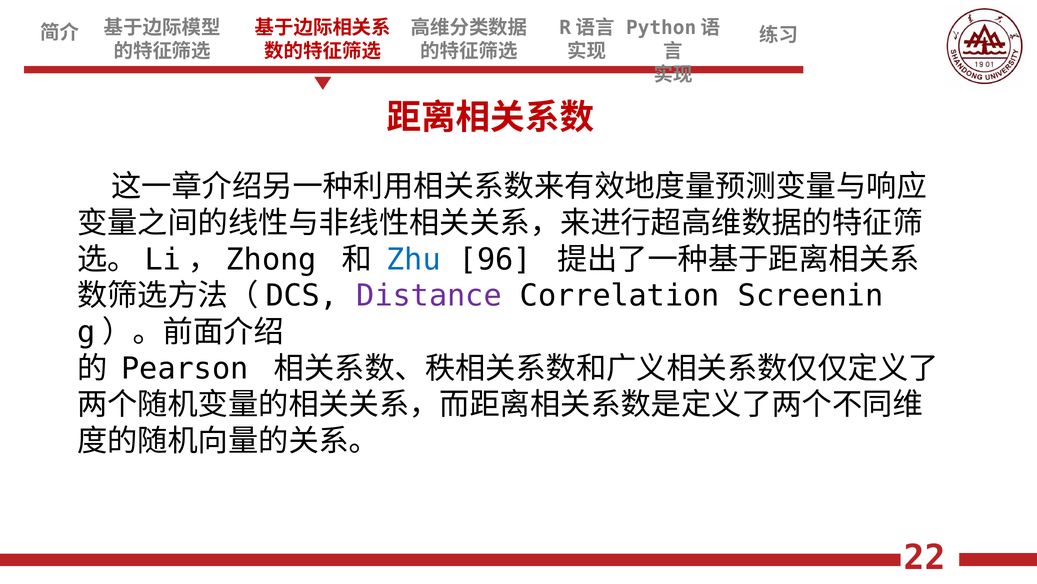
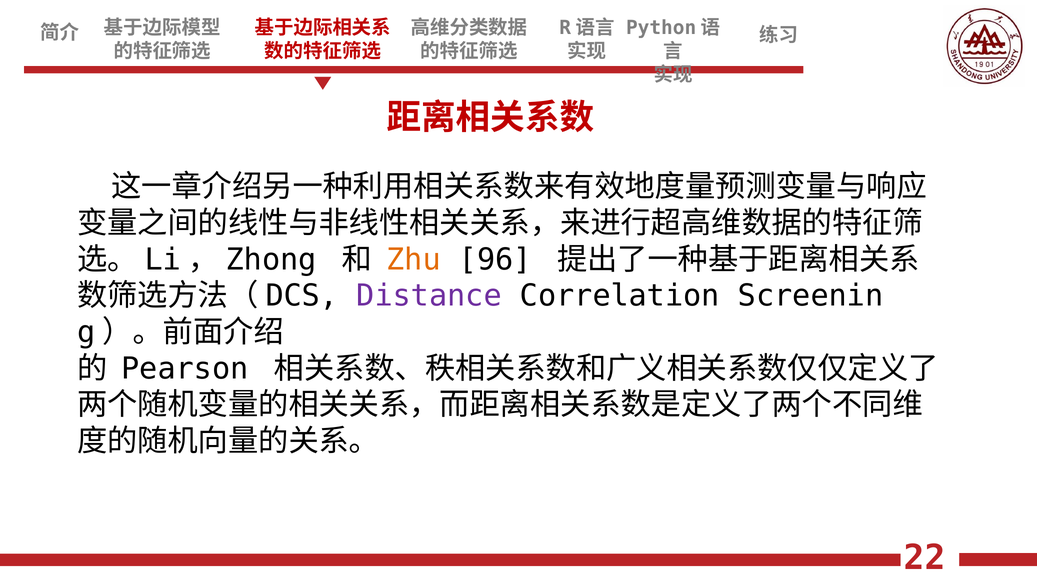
Zhu colour: blue -> orange (413, 259)
